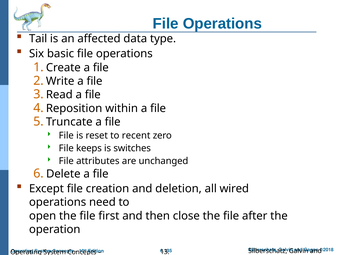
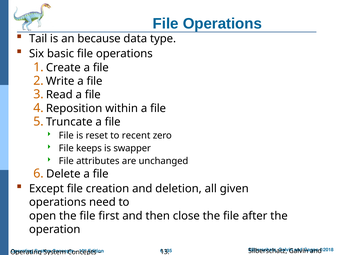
affected: affected -> because (99, 39)
switches: switches -> swapper (132, 148)
wired: wired -> given (234, 188)
